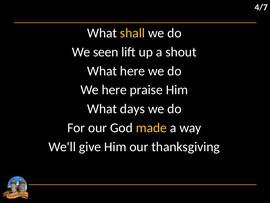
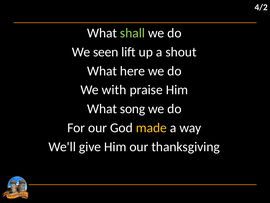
4/7: 4/7 -> 4/2 (261, 7)
shall colour: yellow -> light green (133, 33)
We here: here -> with (114, 90)
days: days -> song (133, 109)
